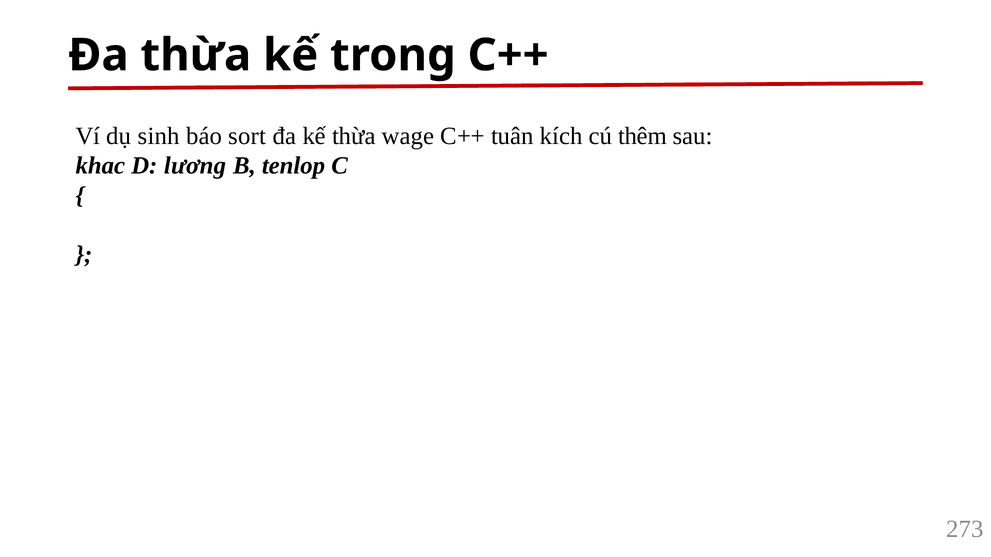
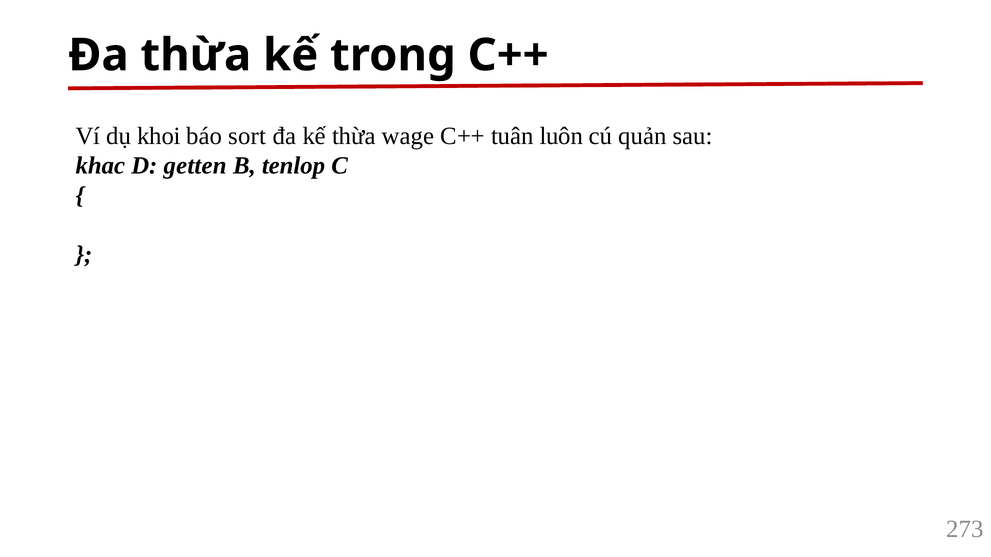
sinh: sinh -> khoi (159, 136)
kích: kích -> luôn (561, 136)
thêm: thêm -> quản (642, 136)
lương: lương -> getten (195, 166)
